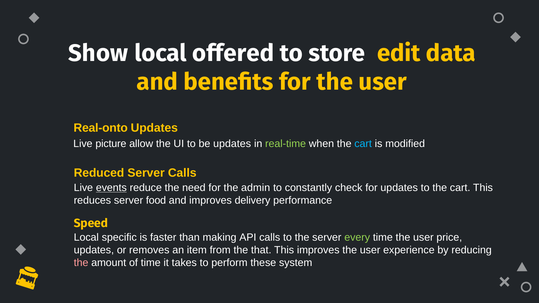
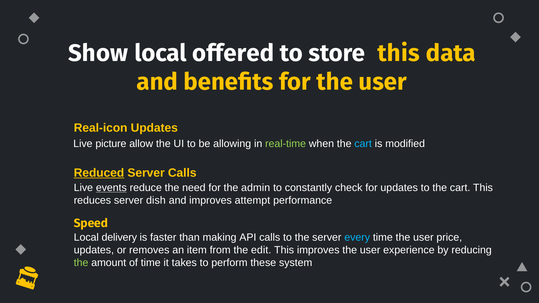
store edit: edit -> this (399, 53)
Real-onto: Real-onto -> Real-icon (101, 128)
be updates: updates -> allowing (232, 144)
Reduced underline: none -> present (99, 173)
food: food -> dish (156, 200)
delivery: delivery -> attempt (252, 200)
specific: specific -> delivery (119, 238)
every colour: light green -> light blue (357, 238)
that: that -> edit (261, 250)
the colour: pink -> light green (81, 263)
